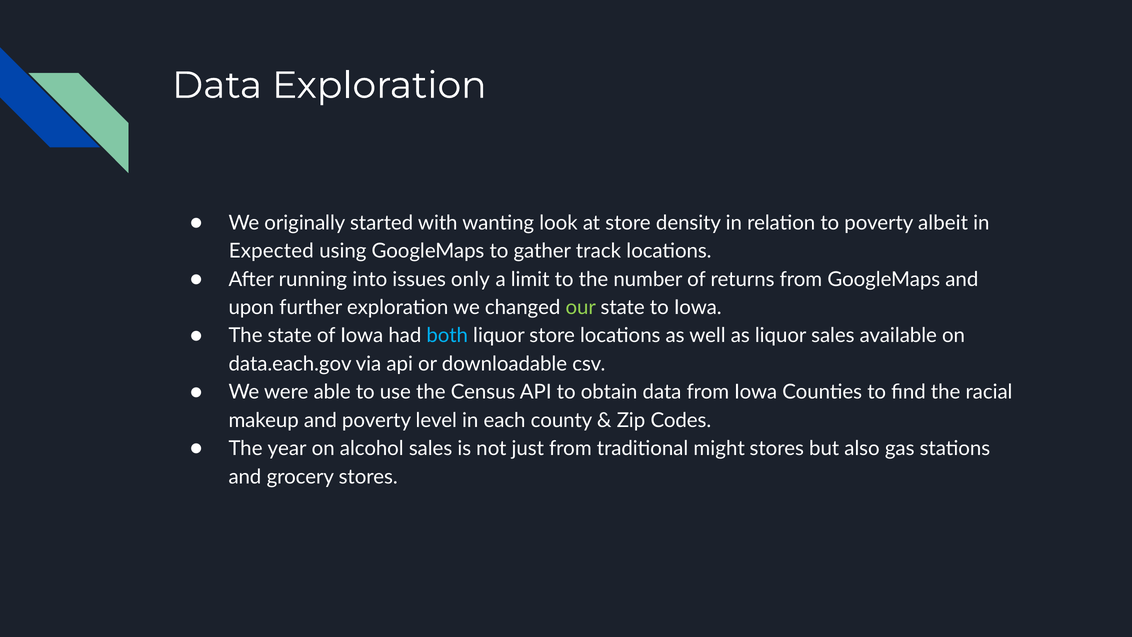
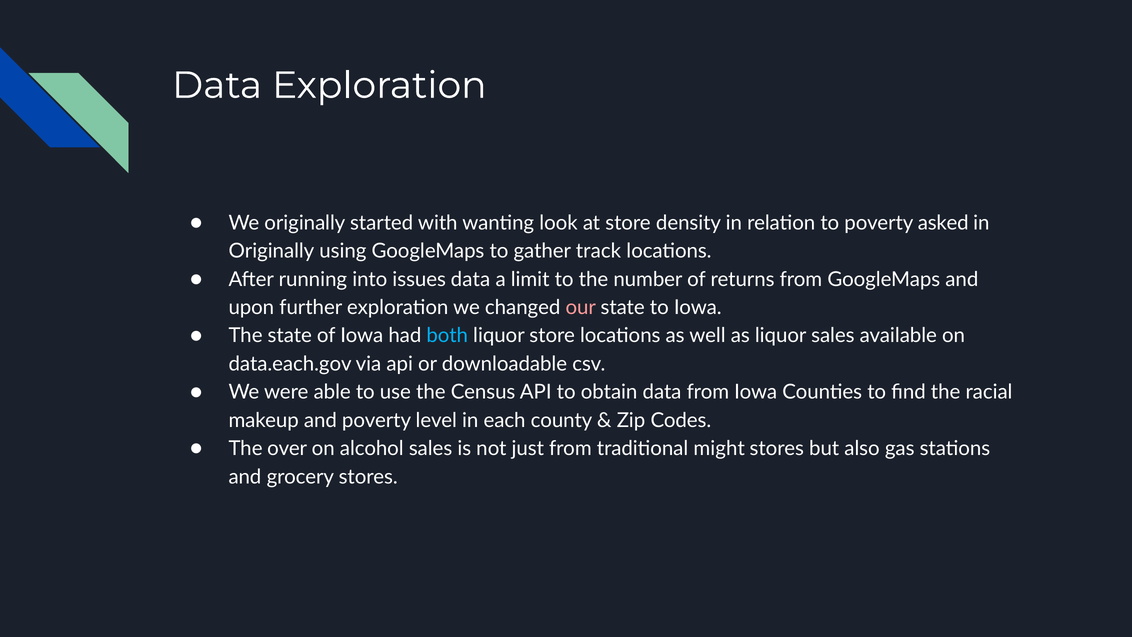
albeit: albeit -> asked (943, 223)
Expected: Expected -> Originally (271, 251)
issues only: only -> data (470, 279)
our colour: light green -> pink (581, 307)
year: year -> over (287, 448)
